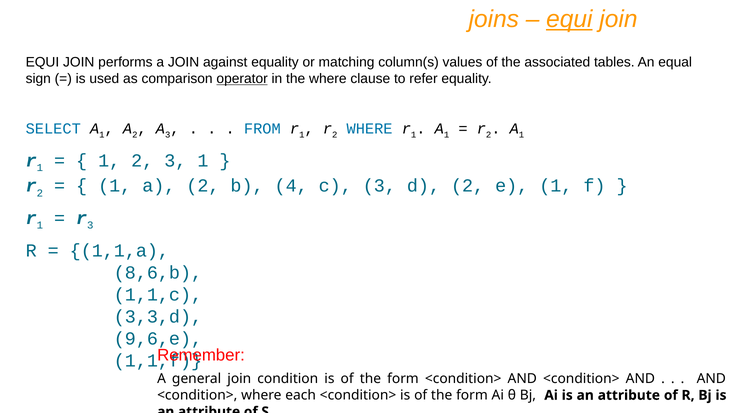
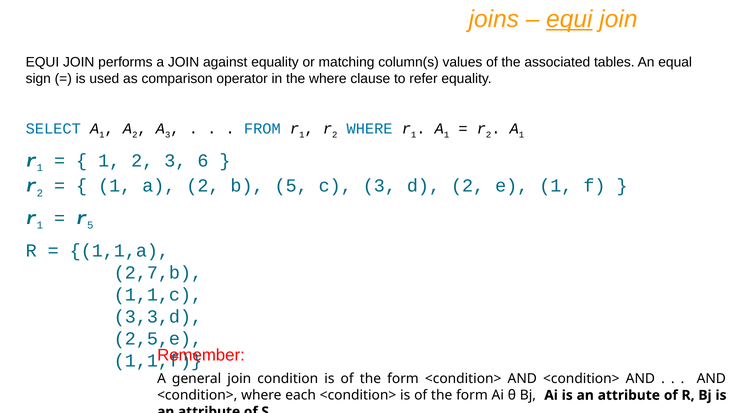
operator underline: present -> none (242, 79)
3 1: 1 -> 6 (203, 161)
b 4: 4 -> 5 (291, 186)
r 3: 3 -> 5 (90, 226)
8,6,b: 8,6,b -> 2,7,b (158, 273)
9,6,e: 9,6,e -> 2,5,e (158, 339)
